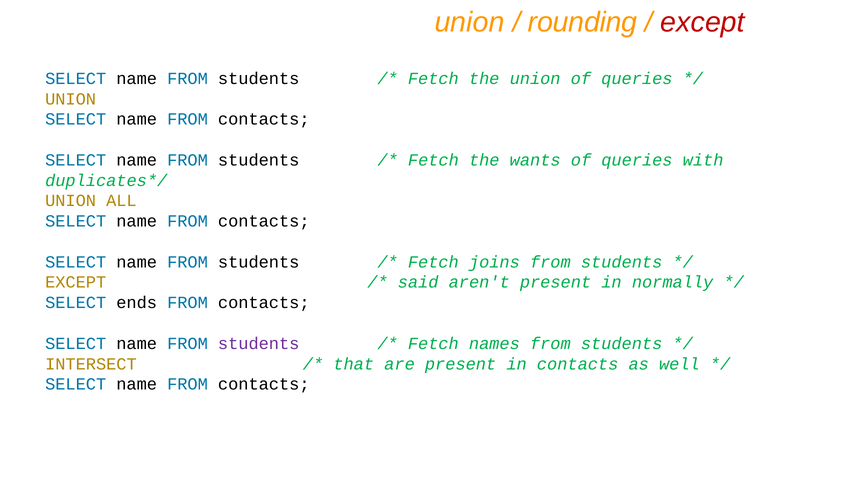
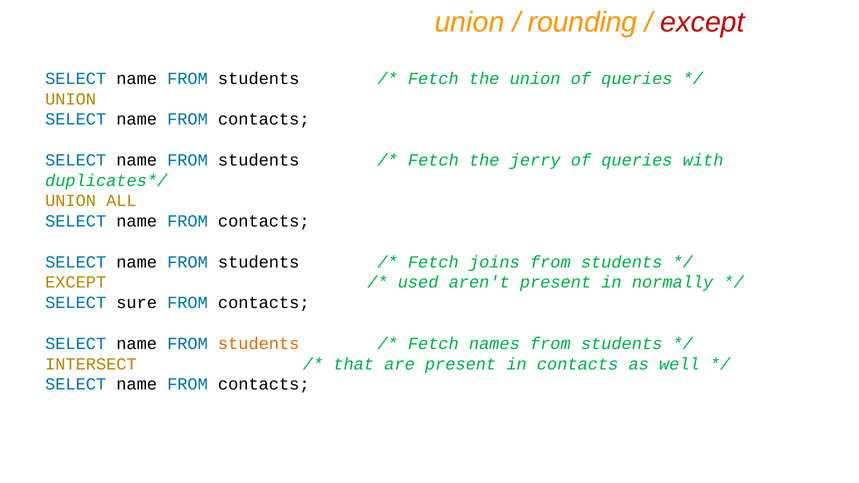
wants: wants -> jerry (535, 160)
said: said -> used (418, 282)
ends: ends -> sure (137, 303)
students colour: purple -> orange (259, 344)
